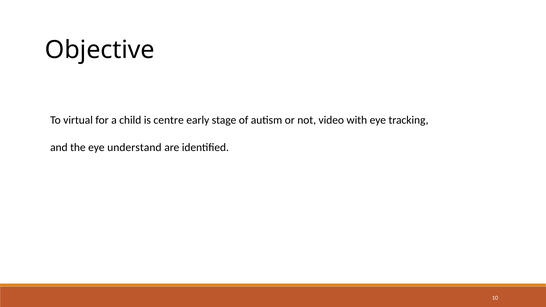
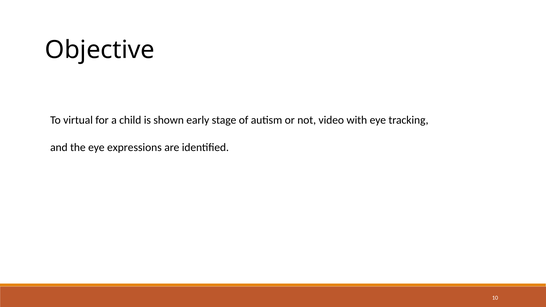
centre: centre -> shown (169, 120)
understand: understand -> expressions (134, 147)
